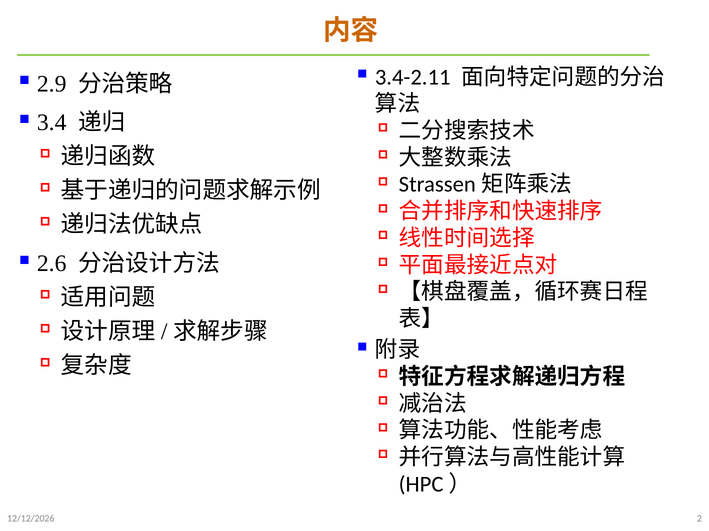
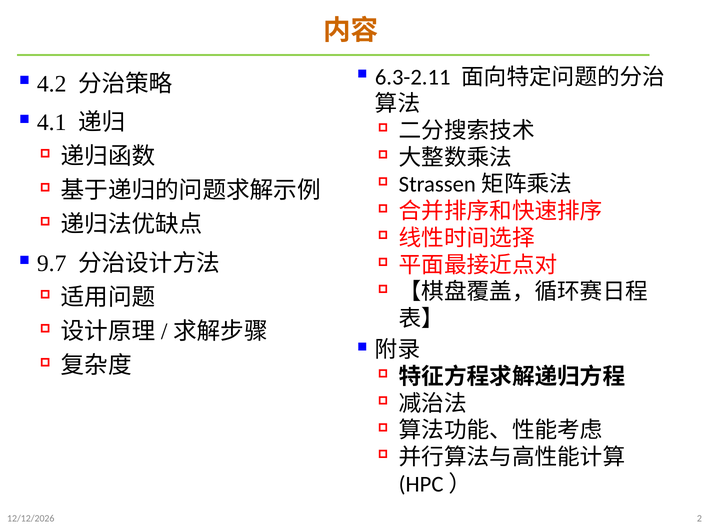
3.4-2.11: 3.4-2.11 -> 6.3-2.11 (413, 77)
2.9: 2.9 -> 4.2 (52, 84)
3.4: 3.4 -> 4.1 (52, 123)
2.6: 2.6 -> 9.7 (52, 264)
